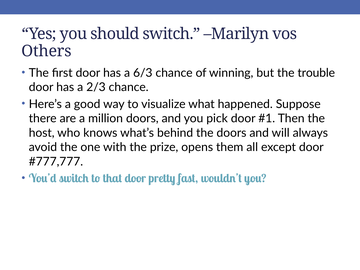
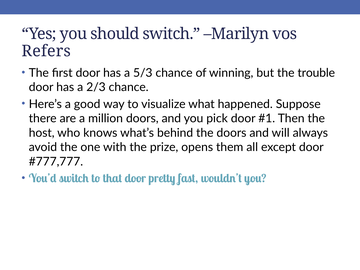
Others: Others -> Refers (46, 51)
6/3: 6/3 -> 5/3 (143, 73)
